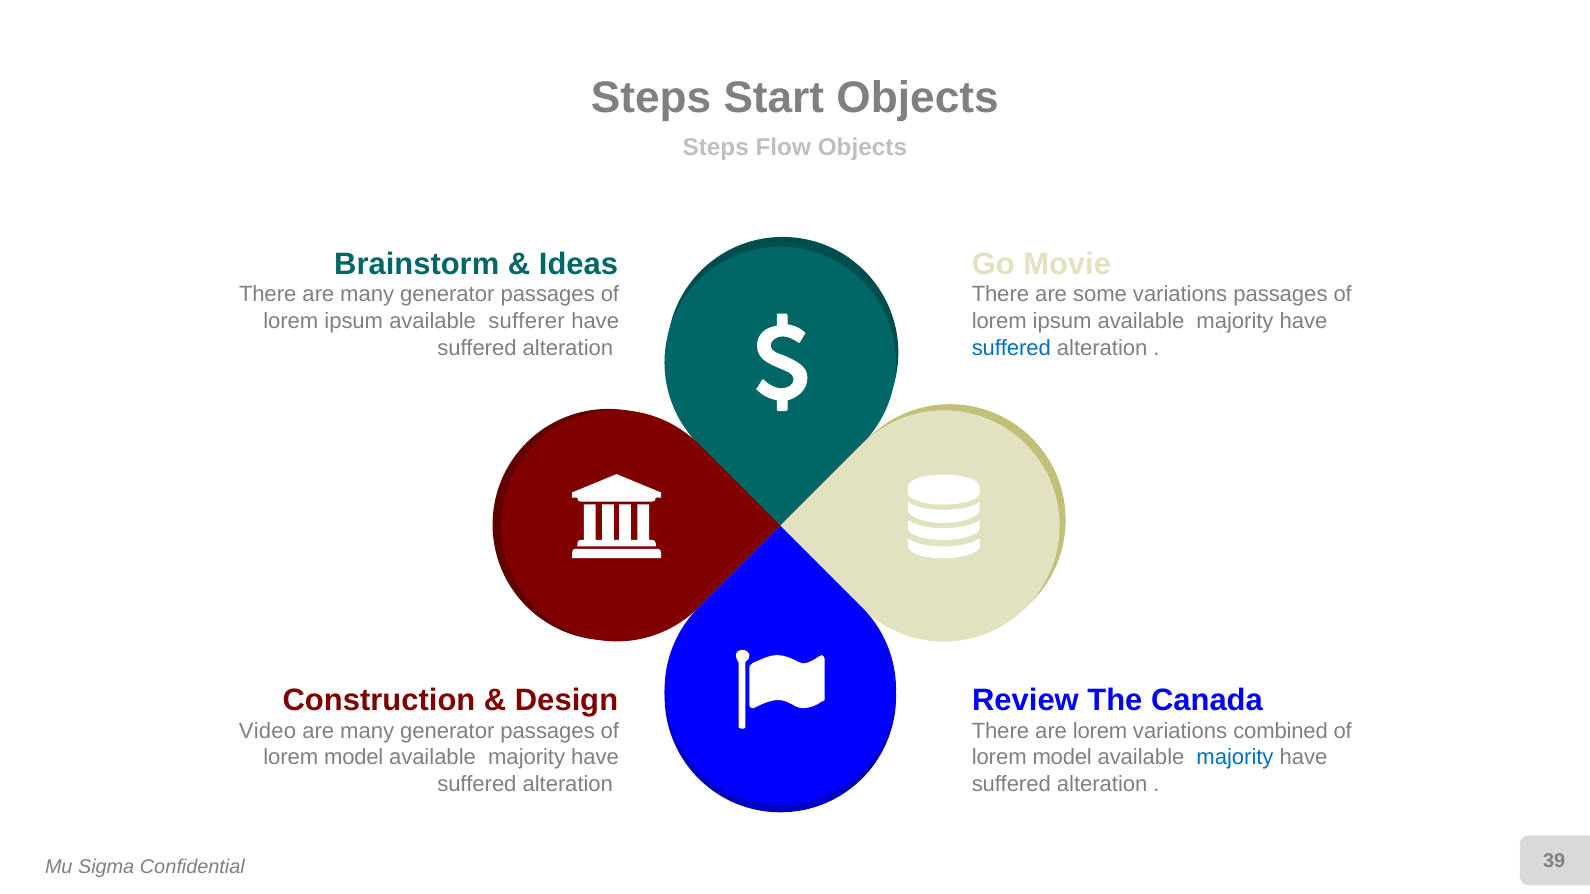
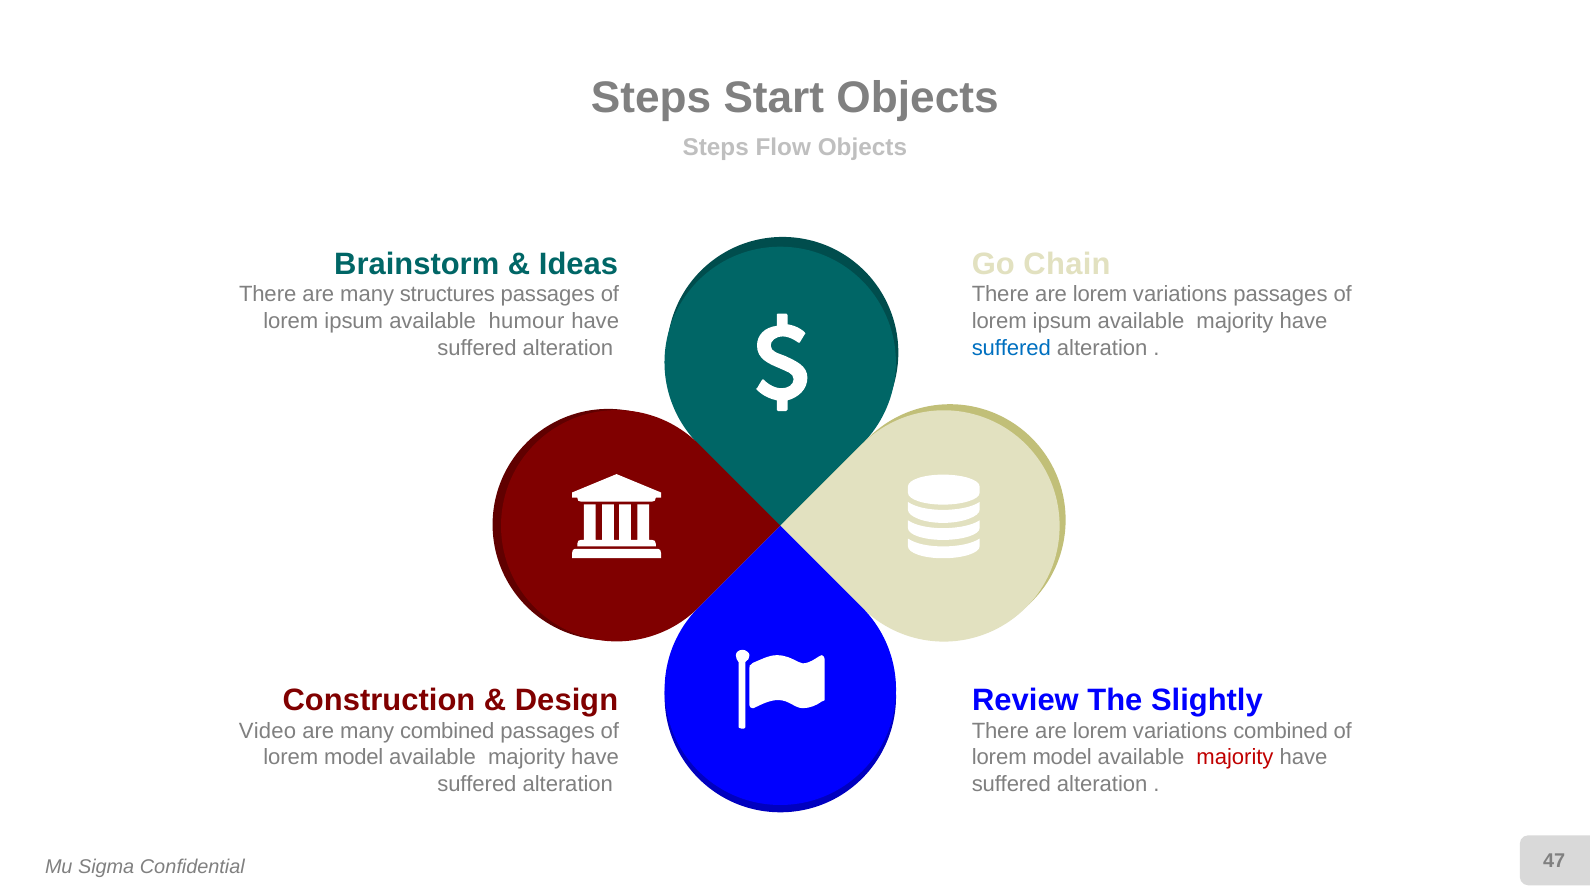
Movie: Movie -> Chain (1067, 264)
There are many generator: generator -> structures (447, 295)
some: some -> lorem (1100, 295)
sufferer: sufferer -> humour (527, 321)
Canada: Canada -> Slightly (1207, 701)
generator: generator -> combined (447, 731)
majority colour: blue -> red (1235, 758)
39: 39 -> 47 (1554, 861)
